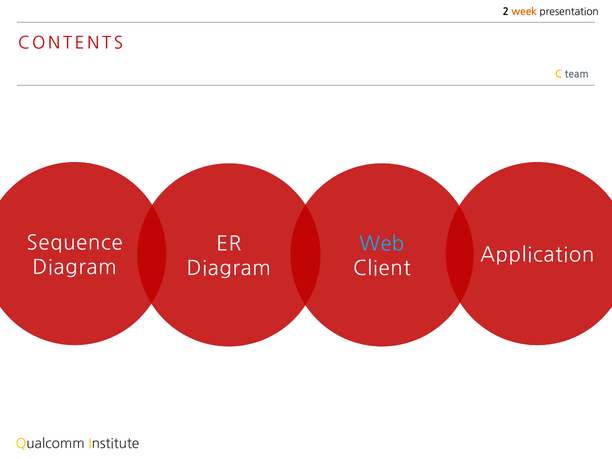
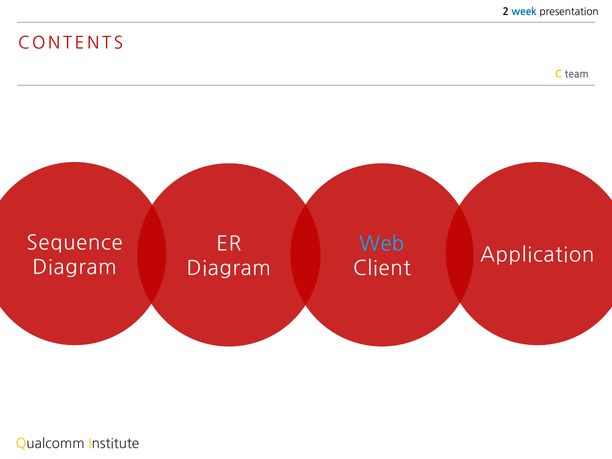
week colour: orange -> blue (524, 12)
